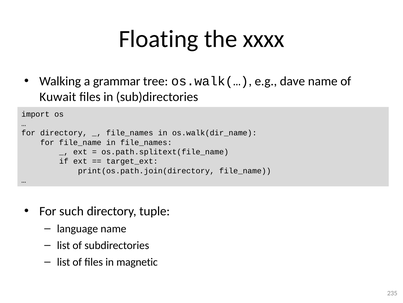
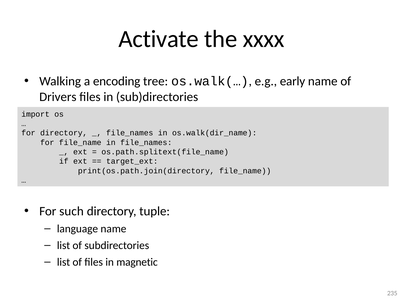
Floating: Floating -> Activate (159, 39)
grammar: grammar -> encoding (117, 81)
dave: dave -> early (293, 81)
Kuwait: Kuwait -> Drivers (58, 97)
